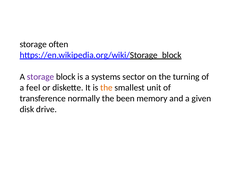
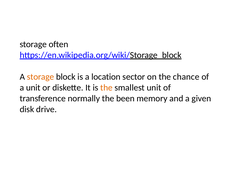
storage colour: purple -> orange (40, 77)
systems: systems -> location (106, 77)
turning: turning -> chance (186, 77)
a feel: feel -> unit (33, 88)
